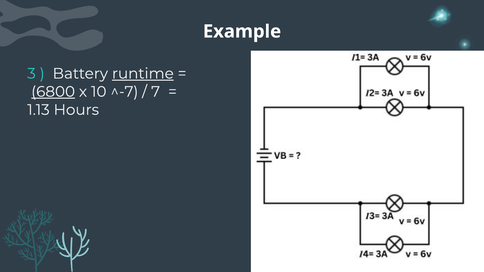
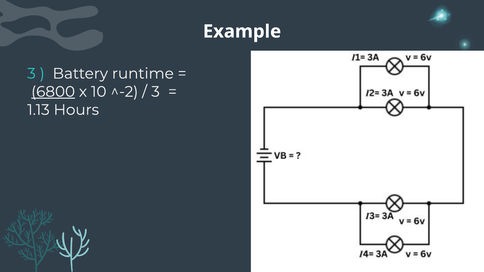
runtime underline: present -> none (143, 74)
^-7: ^-7 -> ^-2 (124, 92)
7: 7 -> 3 (156, 92)
